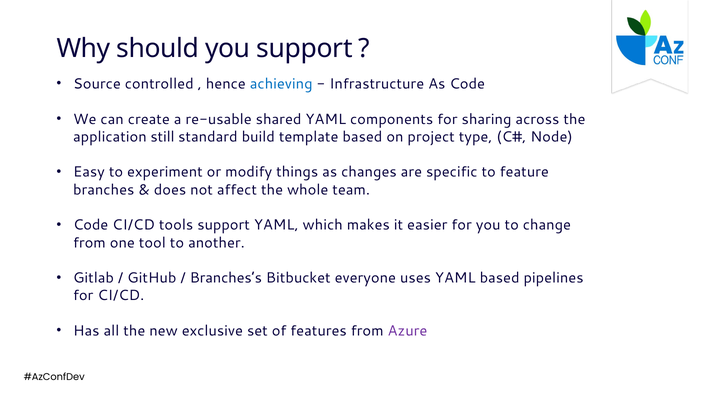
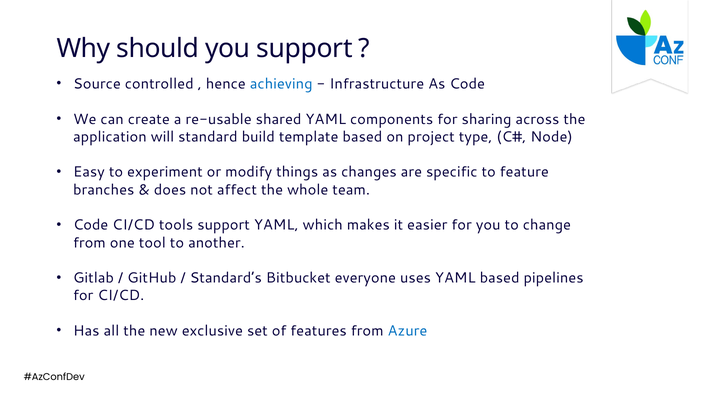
still: still -> will (163, 137)
Branches’s: Branches’s -> Standard’s (226, 278)
Azure colour: purple -> blue (407, 331)
